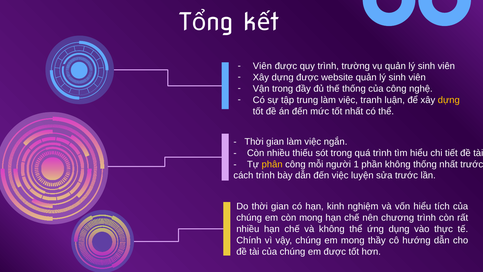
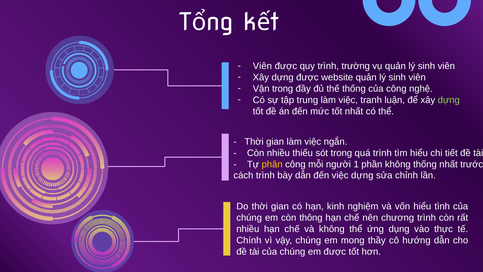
dựng colour: yellow -> light green (449, 100)
việc luyện: luyện -> dựng (362, 175)
sửa trước: trước -> chỉnh (406, 175)
tích: tích -> tình (442, 206)
còn mong: mong -> thông (311, 217)
